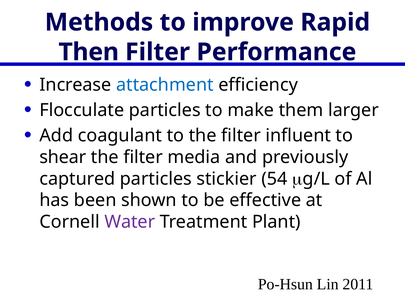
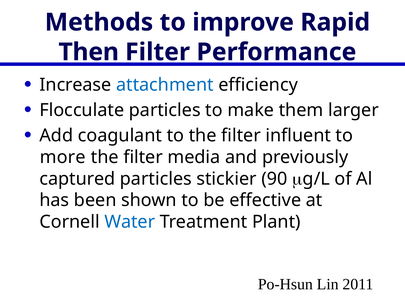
shear: shear -> more (63, 157)
54: 54 -> 90 (274, 179)
Water colour: purple -> blue (130, 222)
